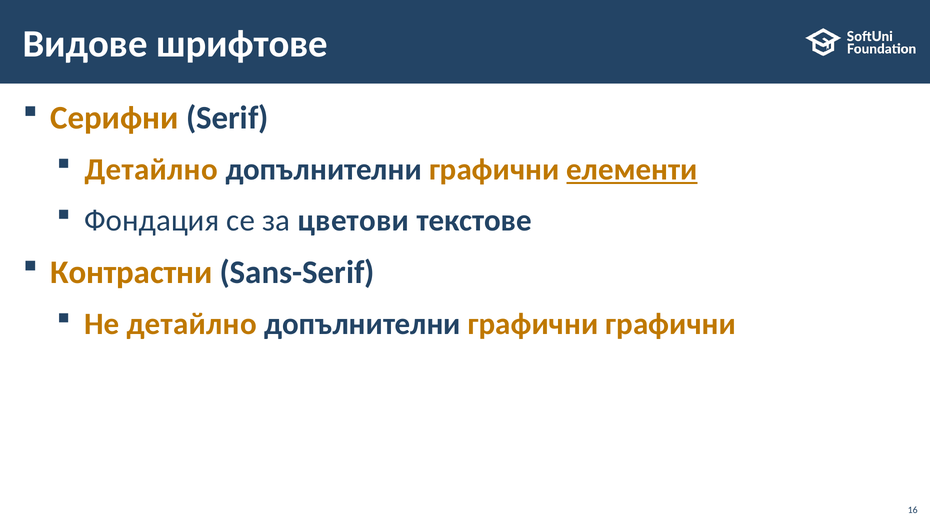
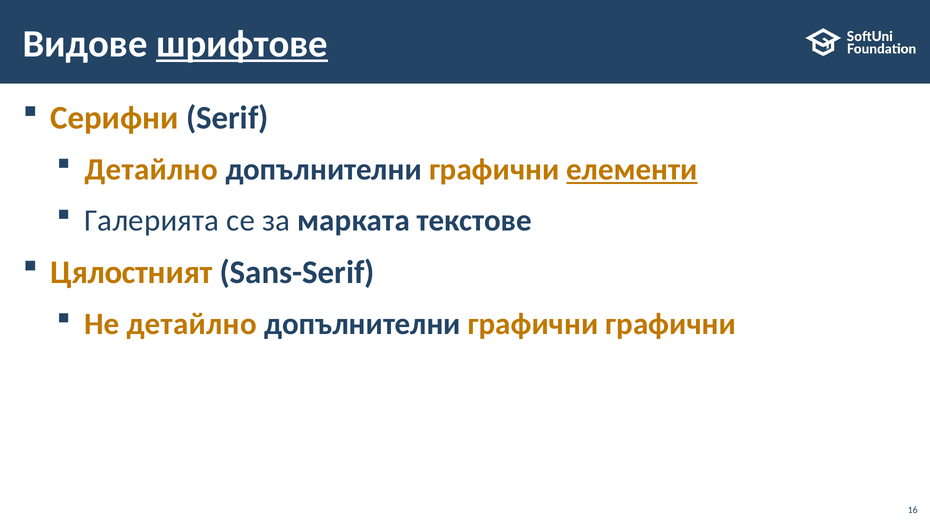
шрифтове underline: none -> present (242, 44)
Фондация: Фондация -> Галерията (152, 220)
цветови: цветови -> марката (354, 220)
Контрастни: Контрастни -> Цялостният (131, 272)
